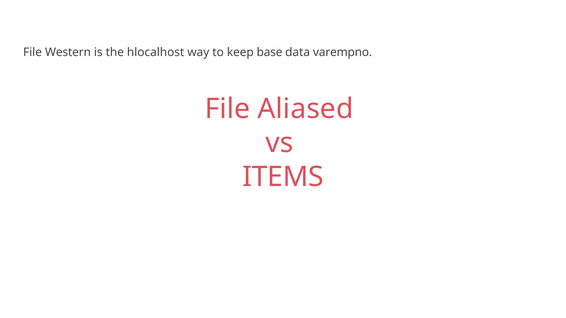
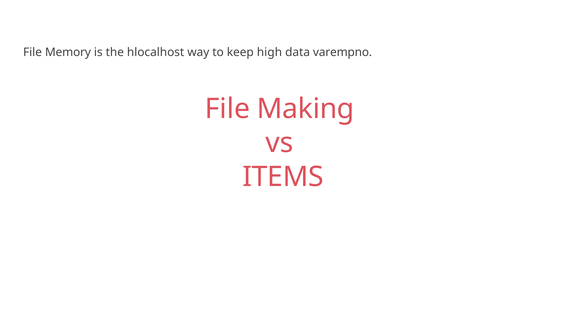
Western: Western -> Memory (68, 52)
base: base -> high (269, 52)
Aliased: Aliased -> Making (306, 109)
